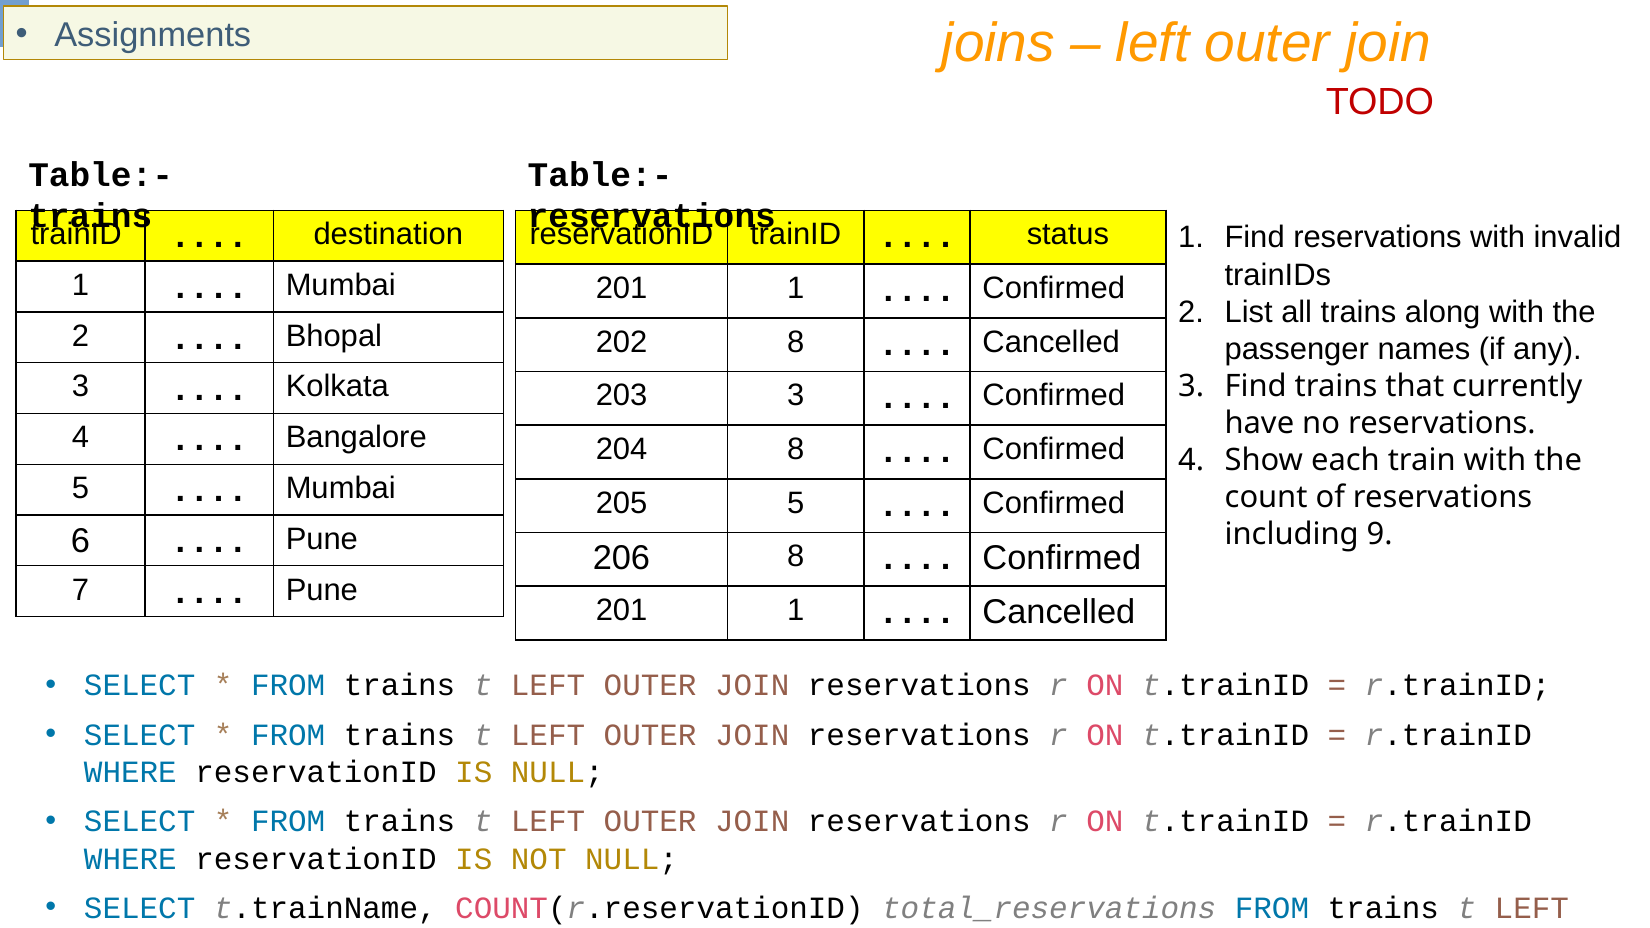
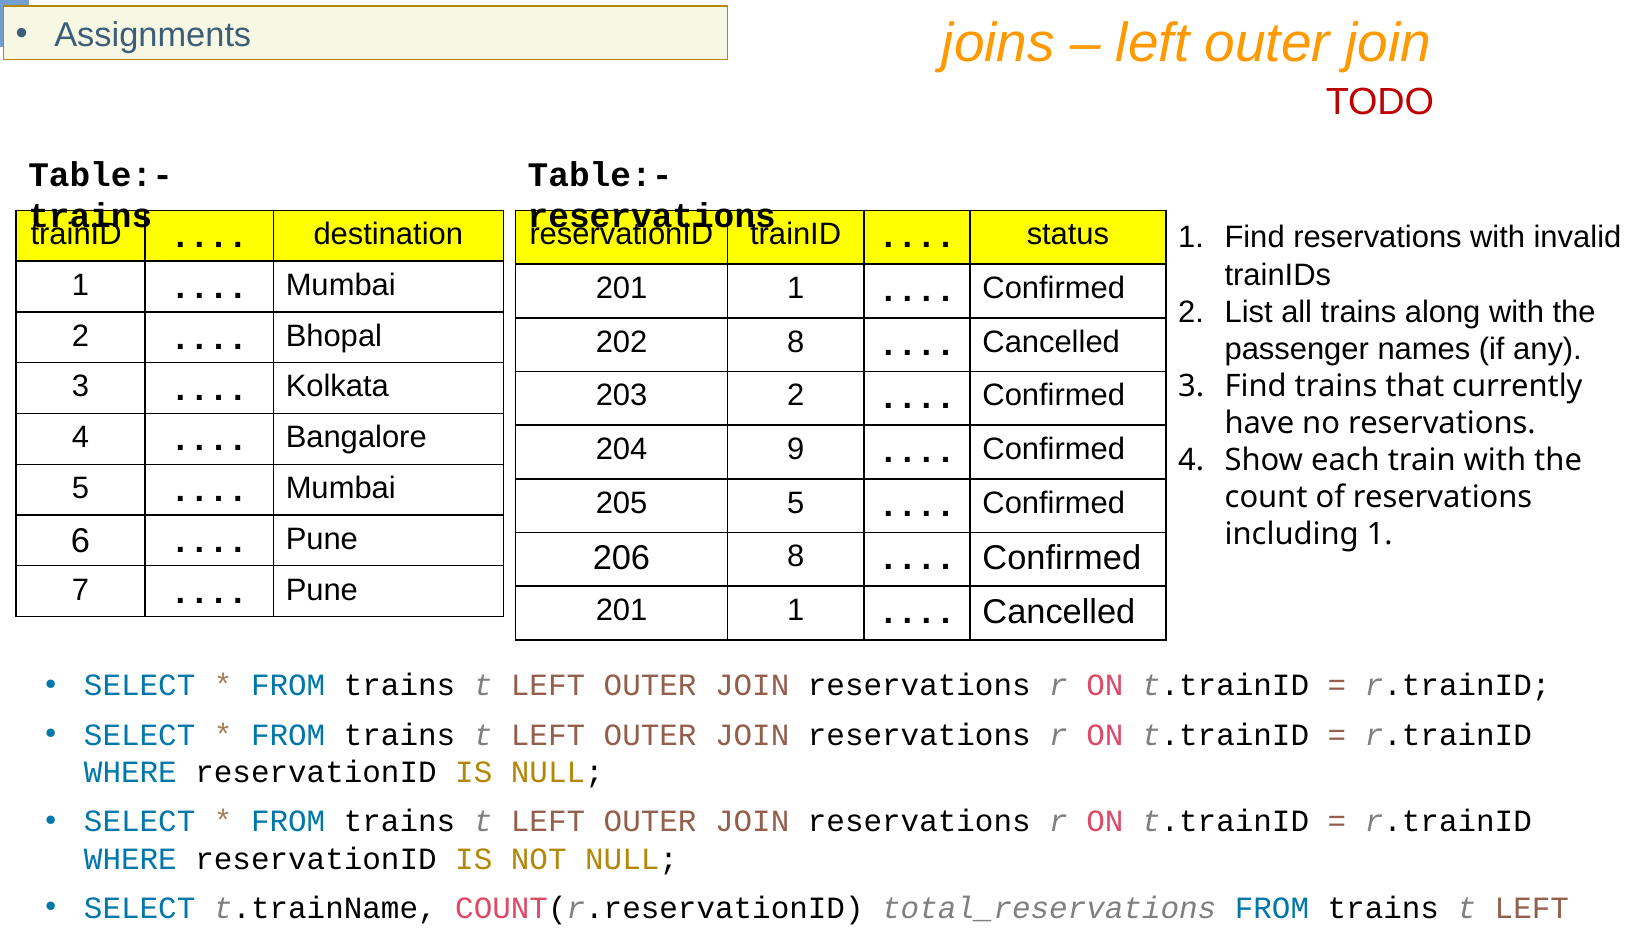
203 3: 3 -> 2 (796, 396)
204 8: 8 -> 9 (796, 449)
including 9: 9 -> 1 (1380, 535)
